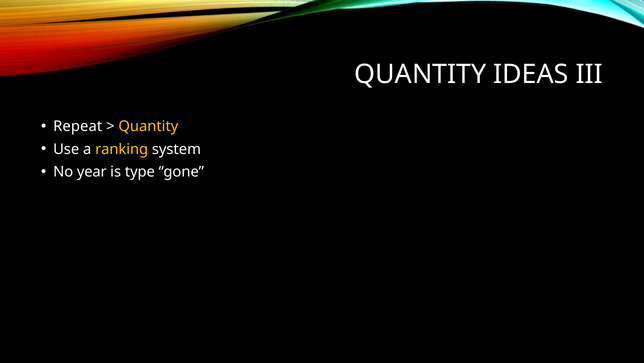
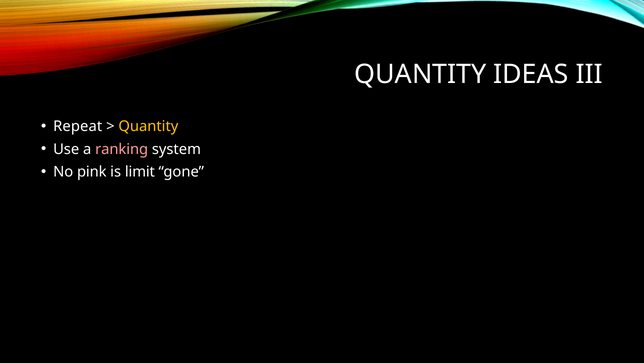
ranking colour: yellow -> pink (122, 149)
year: year -> pink (92, 171)
type: type -> limit (140, 171)
